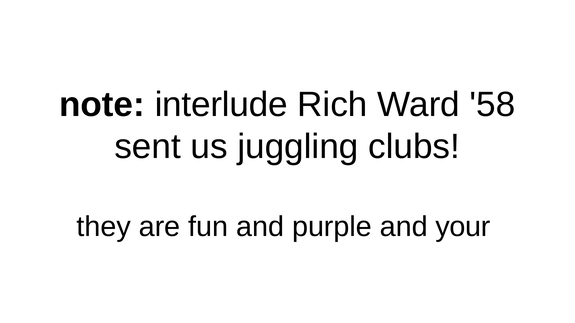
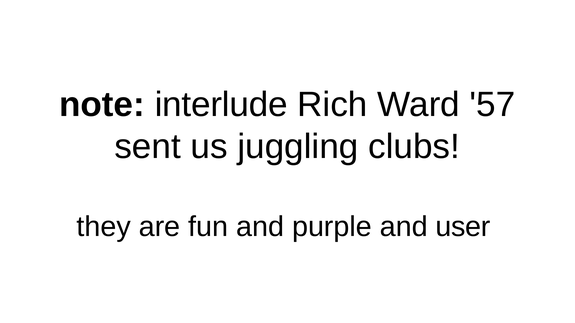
58: 58 -> 57 (492, 105)
your: your -> user (463, 227)
